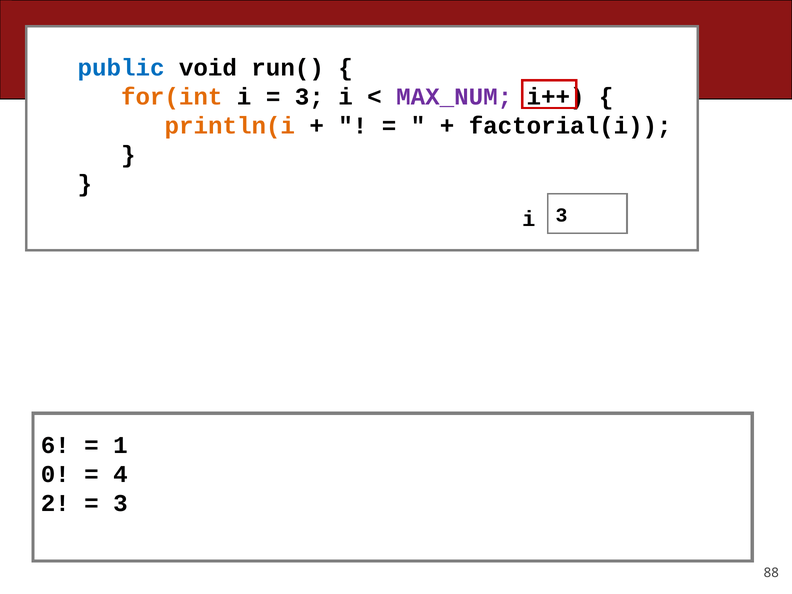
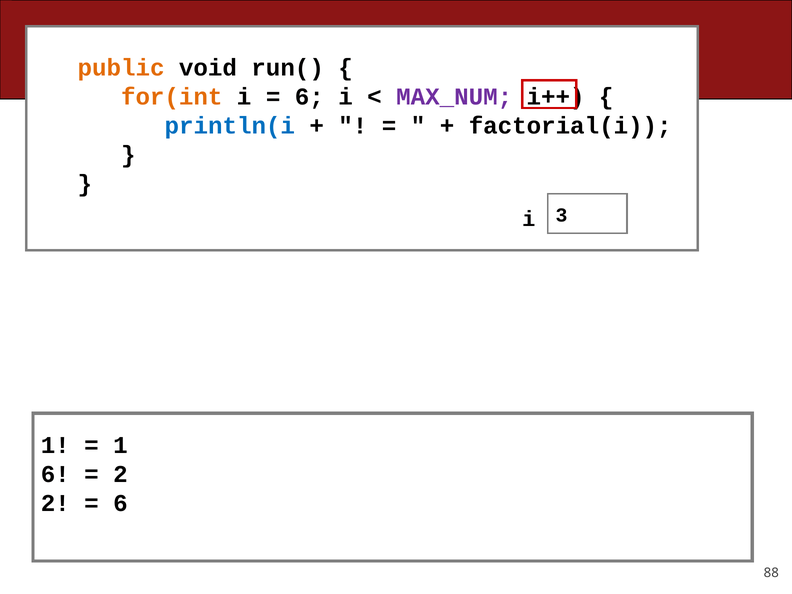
public colour: blue -> orange (121, 68)
3: 3 -> 6 (309, 97)
println(i colour: orange -> blue (230, 126)
6: 6 -> 1 (55, 445)
0: 0 -> 6 (55, 474)
4: 4 -> 2 (120, 474)
3: 3 -> 6 (120, 503)
